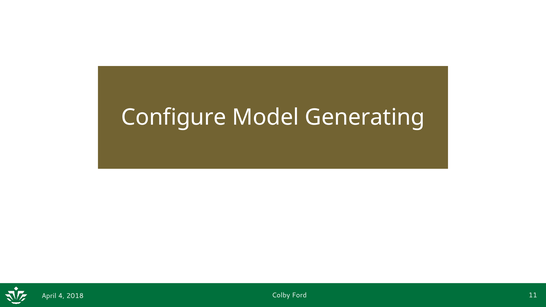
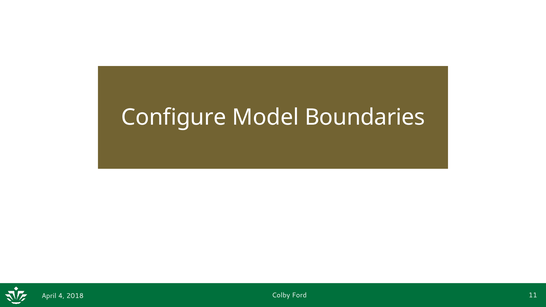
Generating: Generating -> Boundaries (365, 117)
